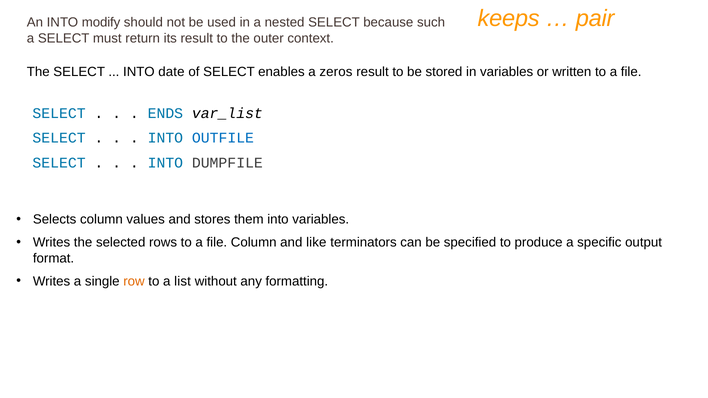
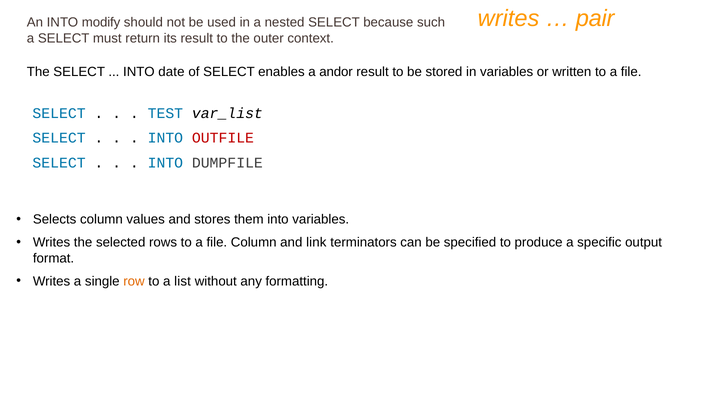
keeps: keeps -> writes (509, 18)
zeros: zeros -> andor (336, 72)
ENDS: ENDS -> TEST (165, 113)
OUTFILE colour: blue -> red (223, 138)
like: like -> link (316, 243)
